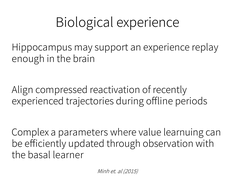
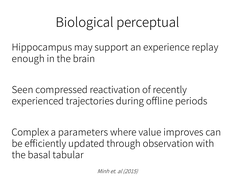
Biological experience: experience -> perceptual (148, 23)
Align: Align -> Seen (23, 90)
learnuing: learnuing -> improves (183, 133)
learner: learner -> tabular (68, 155)
